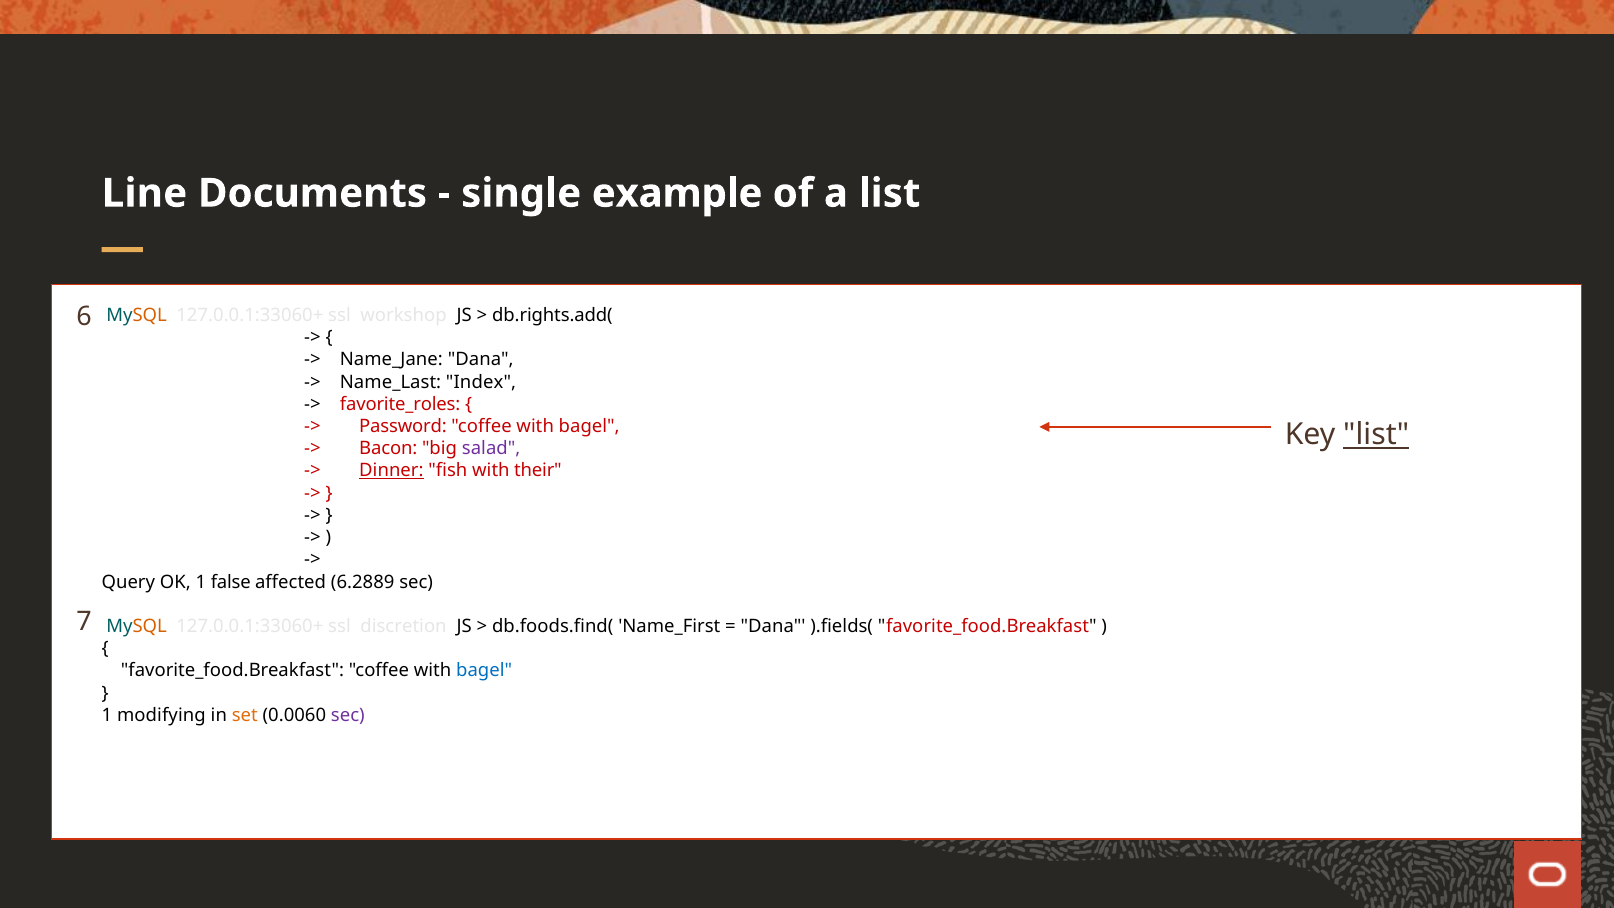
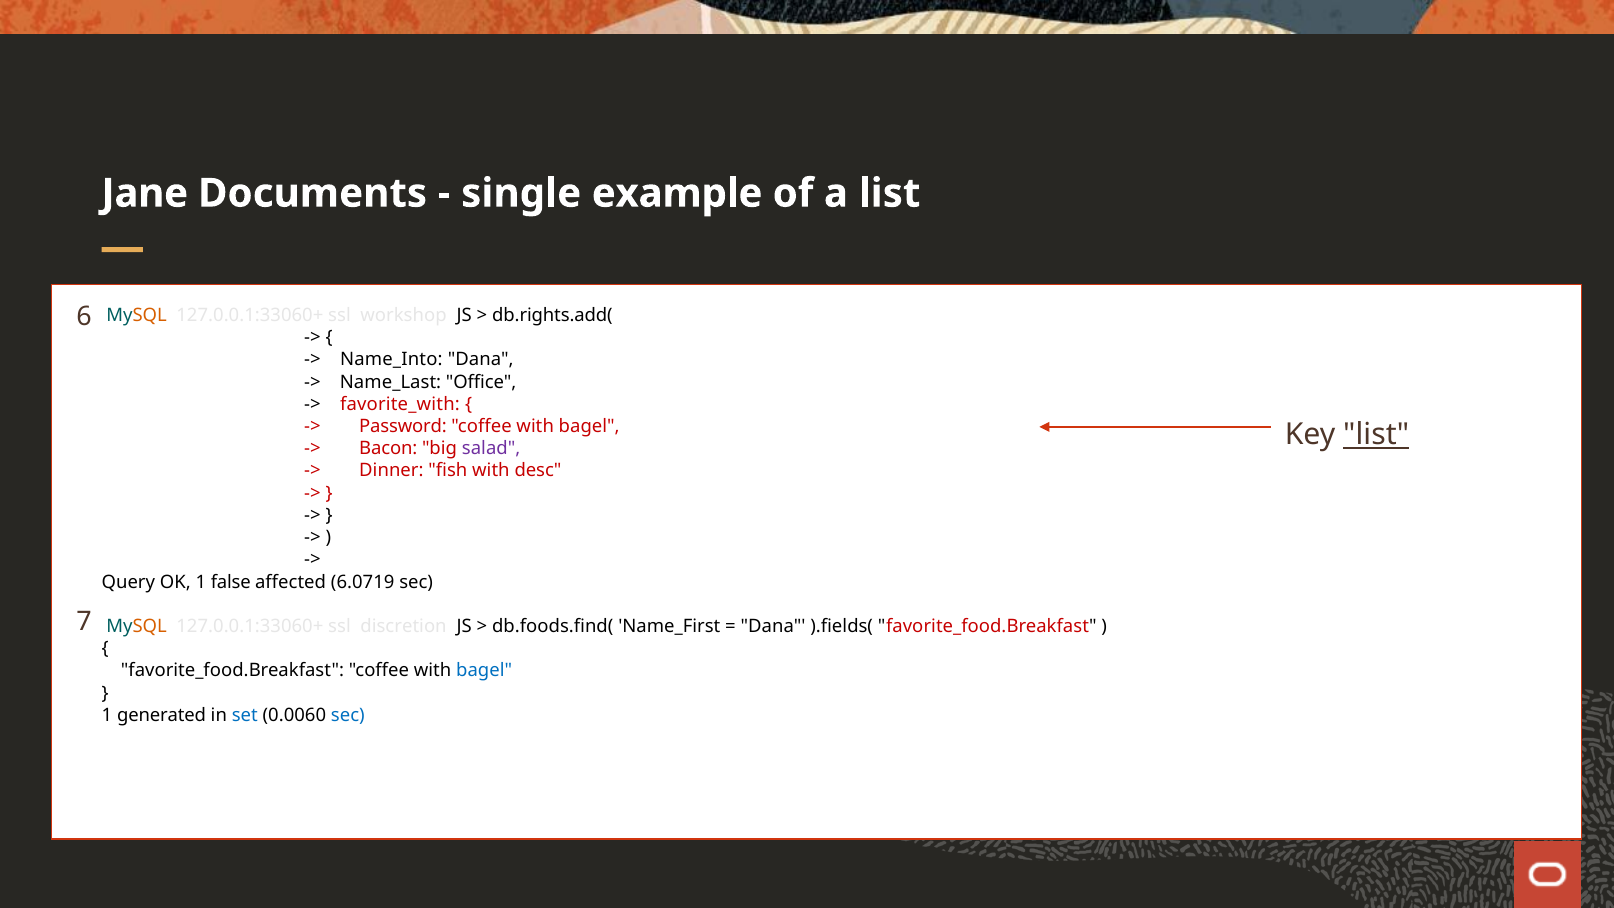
Line: Line -> Jane (145, 193)
Name_Jane: Name_Jane -> Name_Into (391, 360)
Index: Index -> Office (481, 382)
favorite_roles: favorite_roles -> favorite_with (400, 404)
Dinner underline: present -> none (391, 471)
their: their -> desc (538, 471)
6.2889: 6.2889 -> 6.0719 (363, 582)
modifying: modifying -> generated (162, 715)
set colour: orange -> blue (245, 715)
sec colour: purple -> blue (348, 715)
